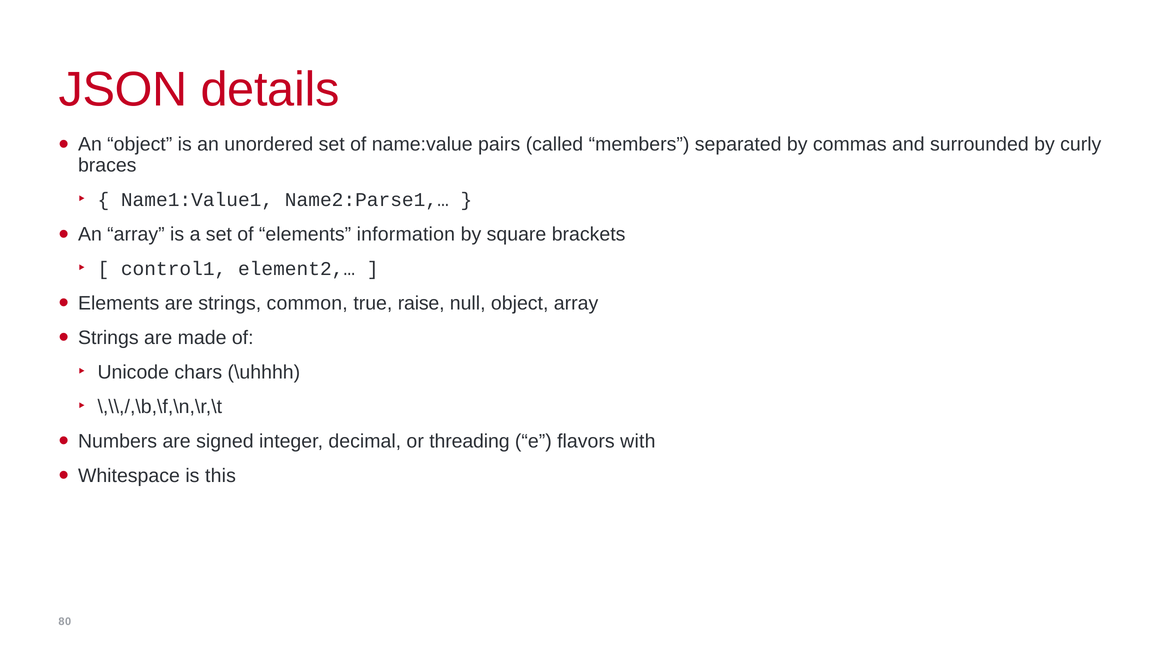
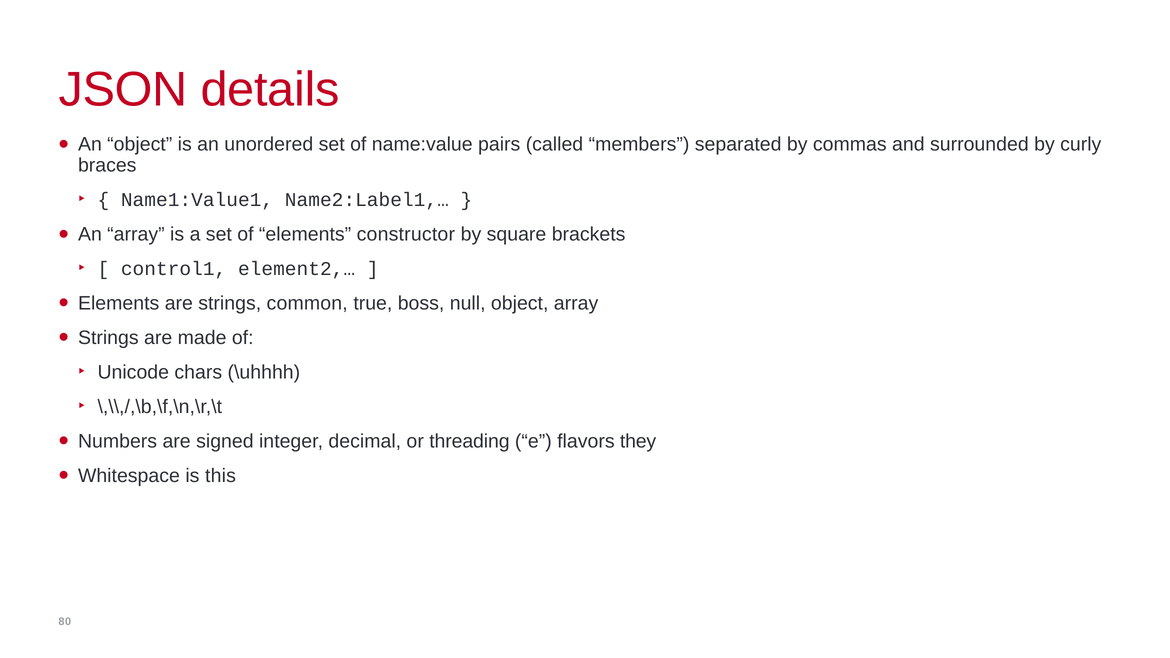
Name2:Parse1,…: Name2:Parse1,… -> Name2:Label1,… (367, 200)
information: information -> constructor (406, 235)
raise: raise -> boss (421, 303)
with: with -> they (638, 441)
